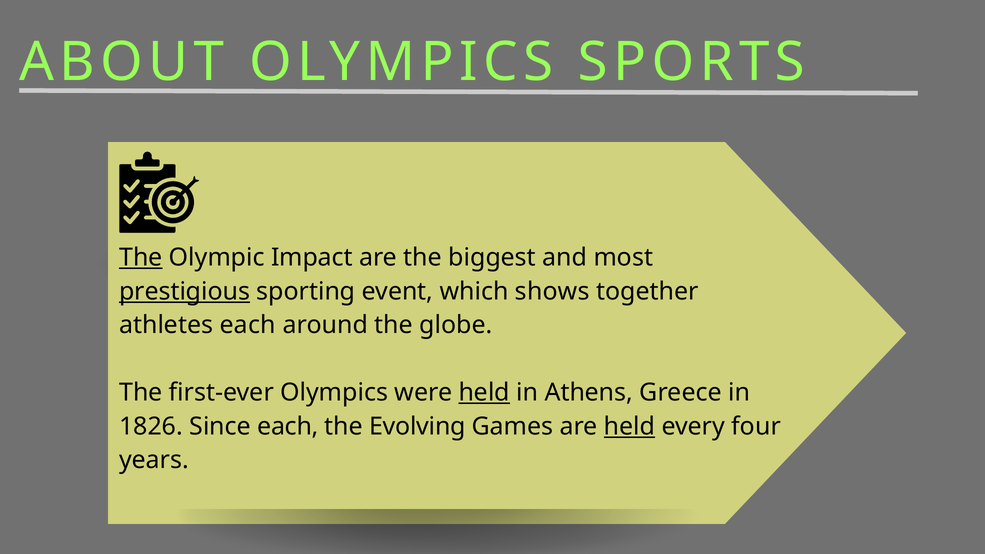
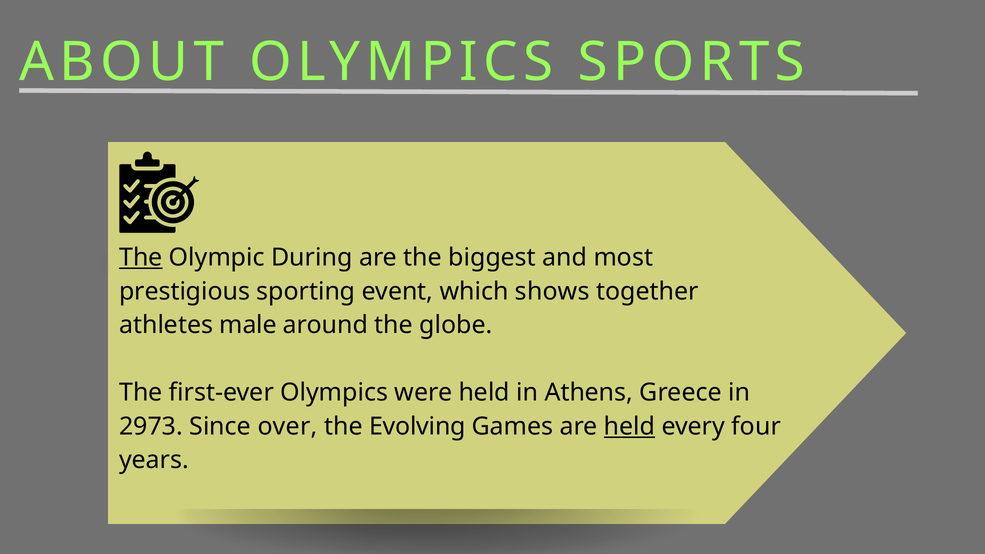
Impact: Impact -> During (312, 258)
prestigious underline: present -> none (185, 291)
athletes each: each -> male (248, 325)
held underline: present -> none (484, 393)
1826: 1826 -> 2973 (151, 426)
Since each: each -> over (288, 426)
